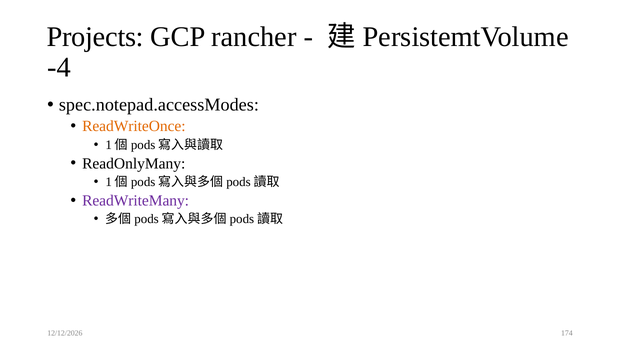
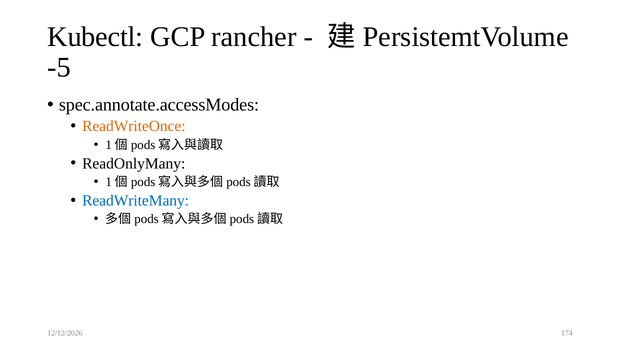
Projects: Projects -> Kubectl (95, 37)
-4: -4 -> -5 (59, 67)
spec.notepad.accessModes: spec.notepad.accessModes -> spec.annotate.accessModes (159, 105)
ReadWriteMany colour: purple -> blue (136, 200)
